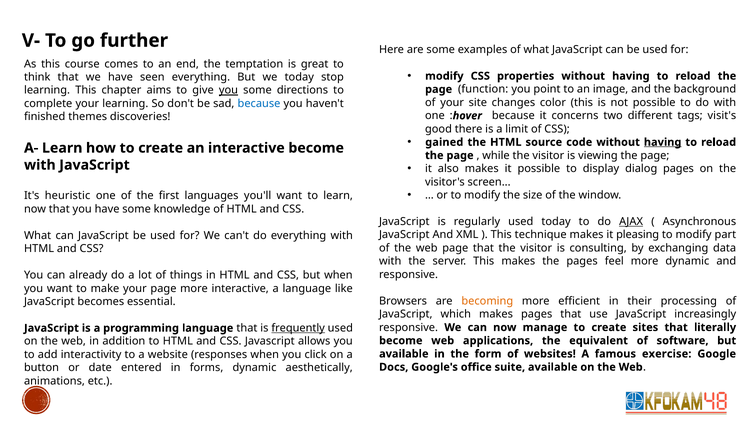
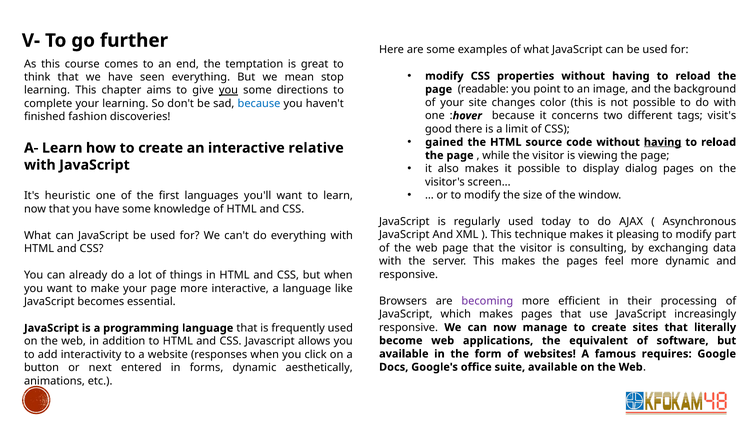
we today: today -> mean (299, 77)
function: function -> readable (483, 89)
themes: themes -> fashion (88, 117)
interactive become: become -> relative (316, 148)
AJAX underline: present -> none (631, 221)
becoming colour: orange -> purple (487, 301)
frequently underline: present -> none (298, 328)
exercise: exercise -> requires (667, 354)
date: date -> next (100, 368)
